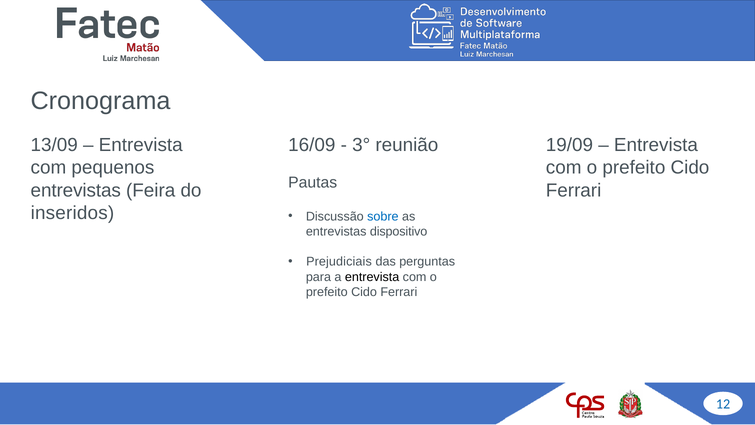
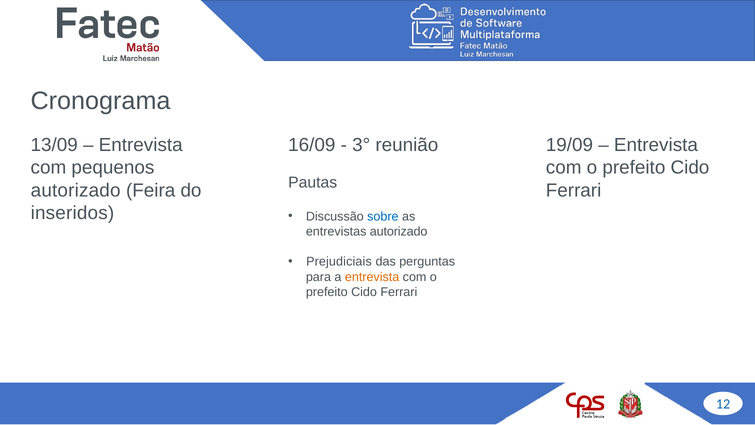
entrevistas: entrevistas -> autorizado (76, 190)
entrevistas dispositivo: dispositivo -> autorizado (399, 231)
entrevista colour: black -> orange (372, 277)
